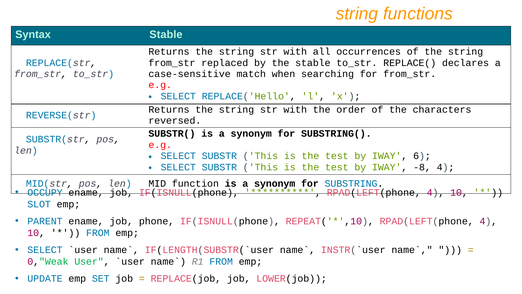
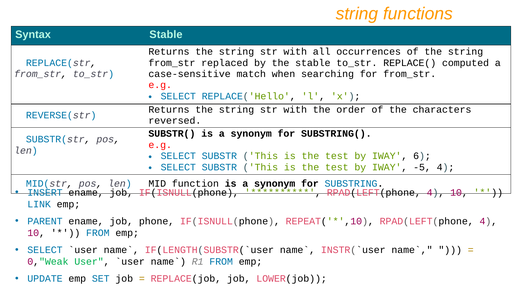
declares: declares -> computed (466, 63)
-8: -8 -> -5 (422, 167)
OCCUPY: OCCUPY -> INSERT (45, 192)
SLOT: SLOT -> LINK (39, 204)
